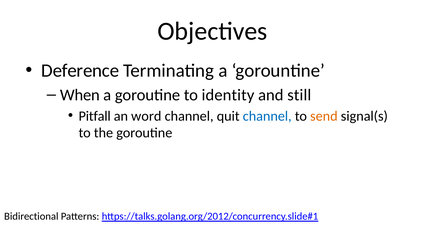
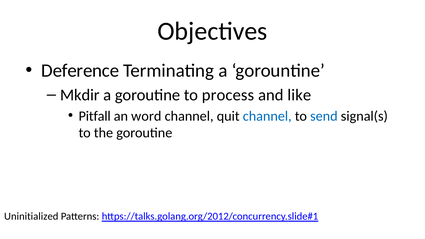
When: When -> Mkdir (80, 95)
identity: identity -> process (228, 95)
still: still -> like (299, 95)
send colour: orange -> blue (324, 116)
Bidirectional: Bidirectional -> Uninitialized (31, 217)
